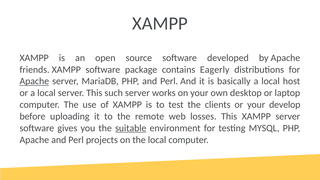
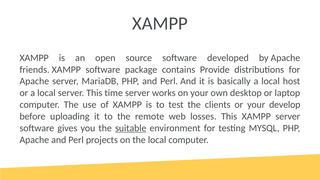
Eagerly: Eagerly -> Provide (215, 70)
Apache underline: present -> none (34, 81)
such: such -> time (114, 93)
